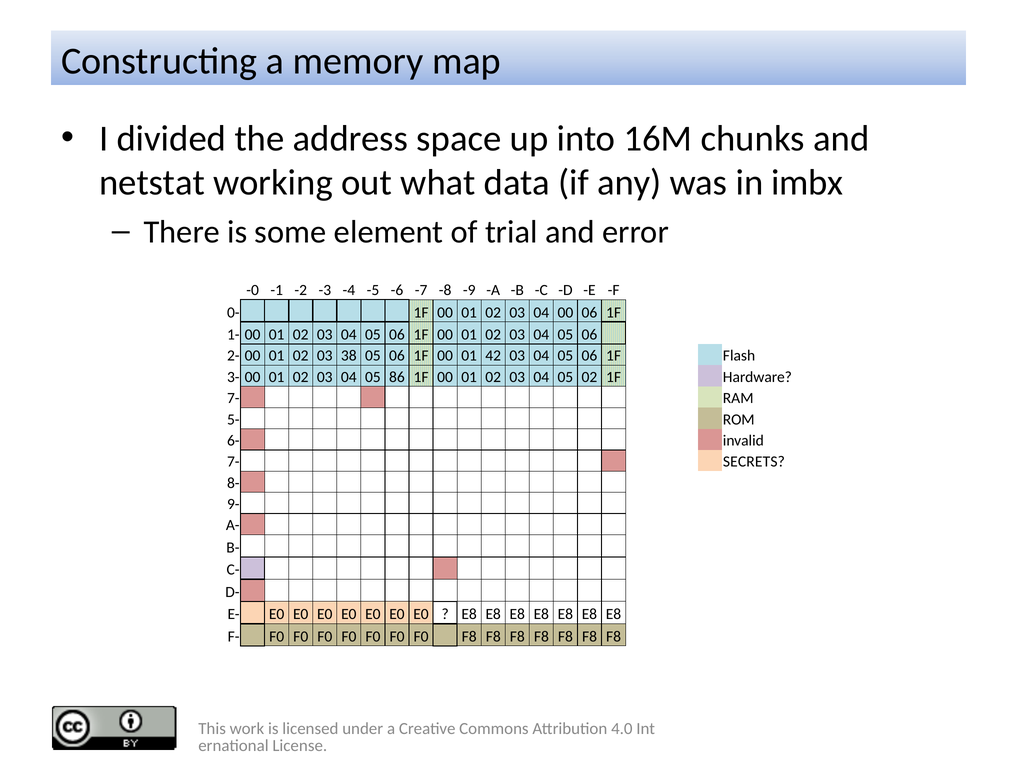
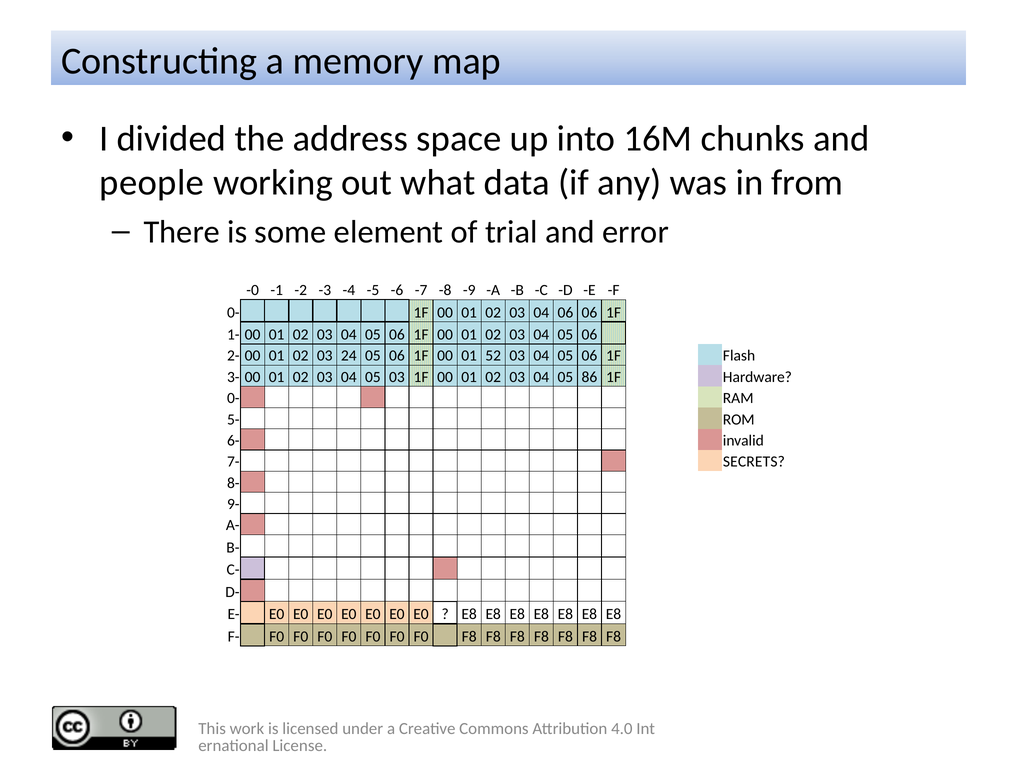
netstat: netstat -> people (152, 183)
imbx: imbx -> from (807, 183)
04 00: 00 -> 06 (565, 312)
38: 38 -> 24 (349, 356)
42: 42 -> 52 (493, 356)
05 86: 86 -> 03 (397, 377)
05 02: 02 -> 86 (589, 377)
7-: 7- -> 0- (233, 398)
